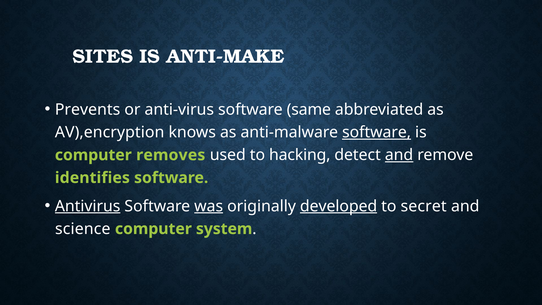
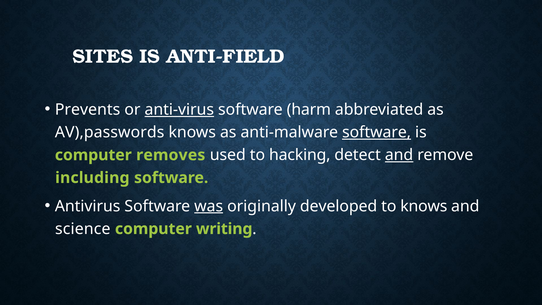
ANTI-MAKE: ANTI-MAKE -> ANTI-FIELD (225, 56)
anti-virus underline: none -> present (179, 110)
same: same -> harm (309, 110)
AV),encryption: AV),encryption -> AV),passwords (110, 132)
identifies: identifies -> including (92, 178)
Antivirus underline: present -> none (88, 206)
developed underline: present -> none (339, 206)
to secret: secret -> knows (424, 206)
system: system -> writing (224, 229)
